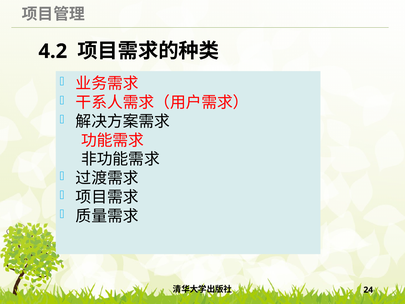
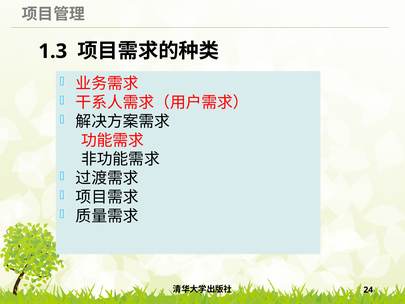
4.2: 4.2 -> 1.3 (53, 51)
